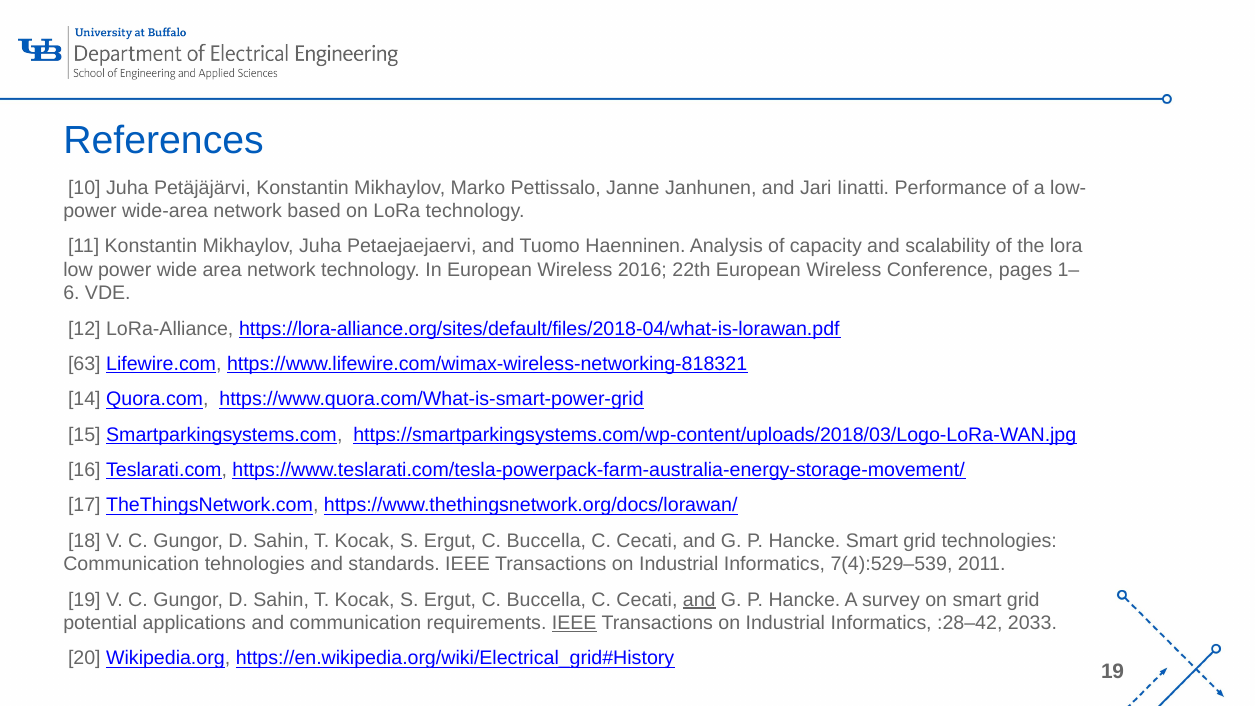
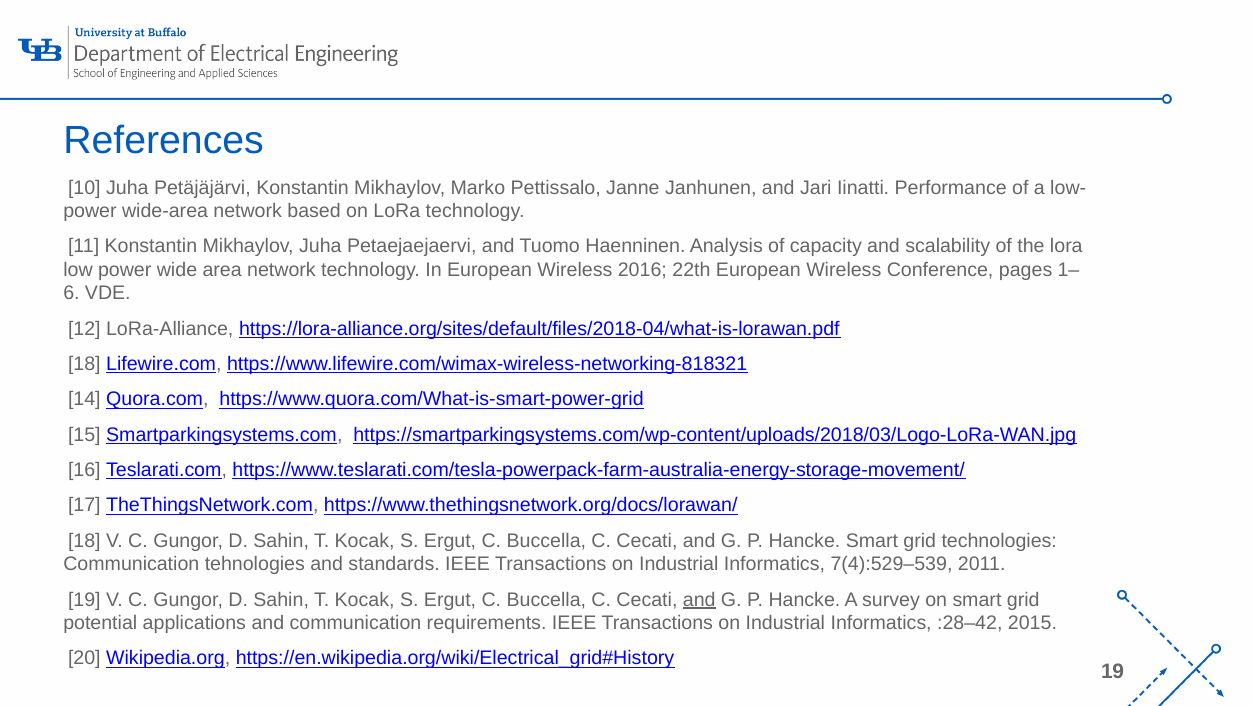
63: 63 -> 18 (84, 364)
IEEE underline: present -> none (574, 623)
2033: 2033 -> 2015 (1032, 623)
